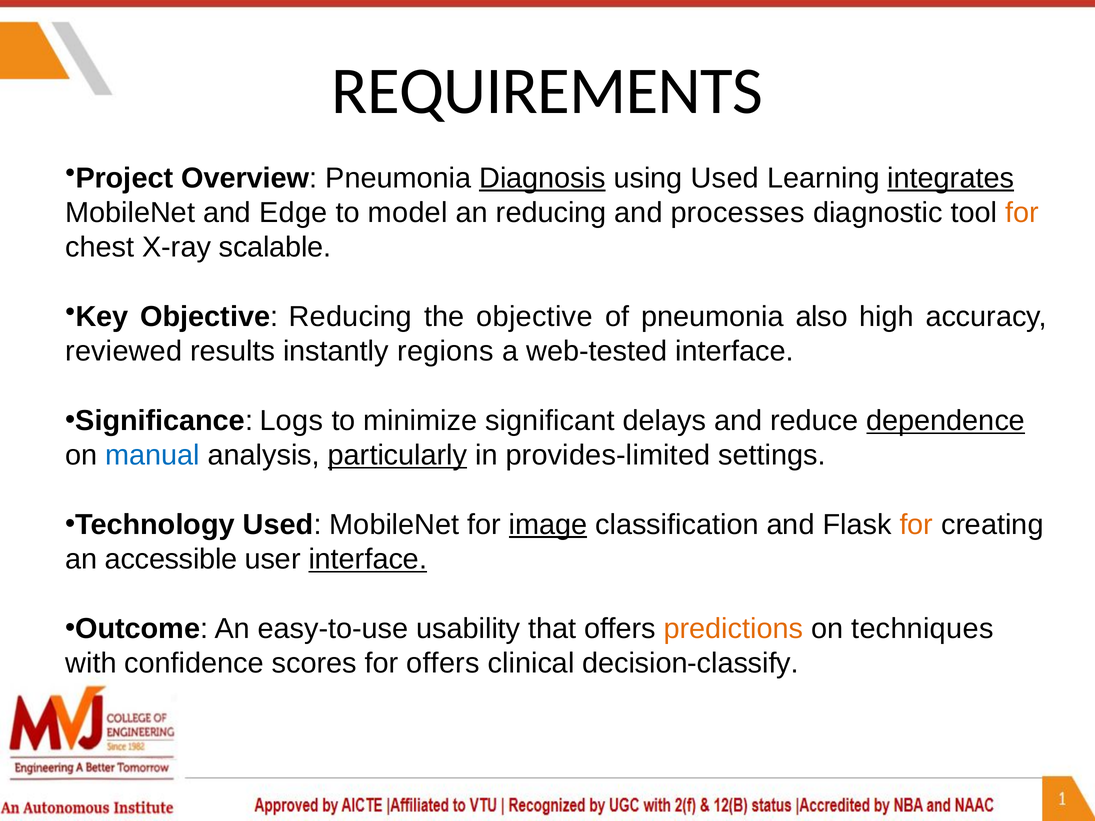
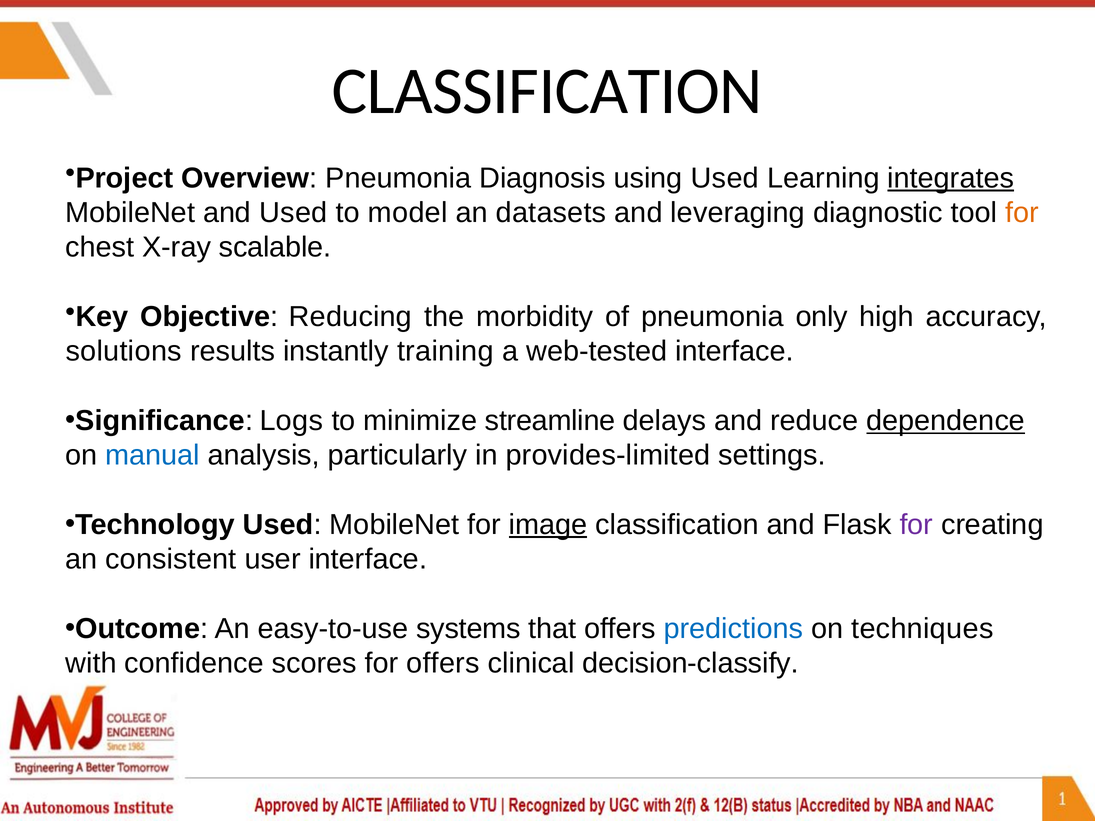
REQUIREMENTS: REQUIREMENTS -> CLASSIFICATION (547, 91)
Diagnosis underline: present -> none (542, 178)
and Edge: Edge -> Used (293, 213)
an reducing: reducing -> datasets (551, 213)
processes: processes -> leveraging (738, 213)
the objective: objective -> morbidity (535, 317)
also: also -> only (822, 317)
reviewed: reviewed -> solutions (124, 352)
regions: regions -> training (445, 352)
significant: significant -> streamline (550, 421)
particularly underline: present -> none (398, 455)
for colour: orange -> purple (916, 525)
accessible: accessible -> consistent (171, 559)
interface underline: present -> none (368, 559)
usability: usability -> systems (468, 629)
predictions colour: orange -> blue (733, 629)
